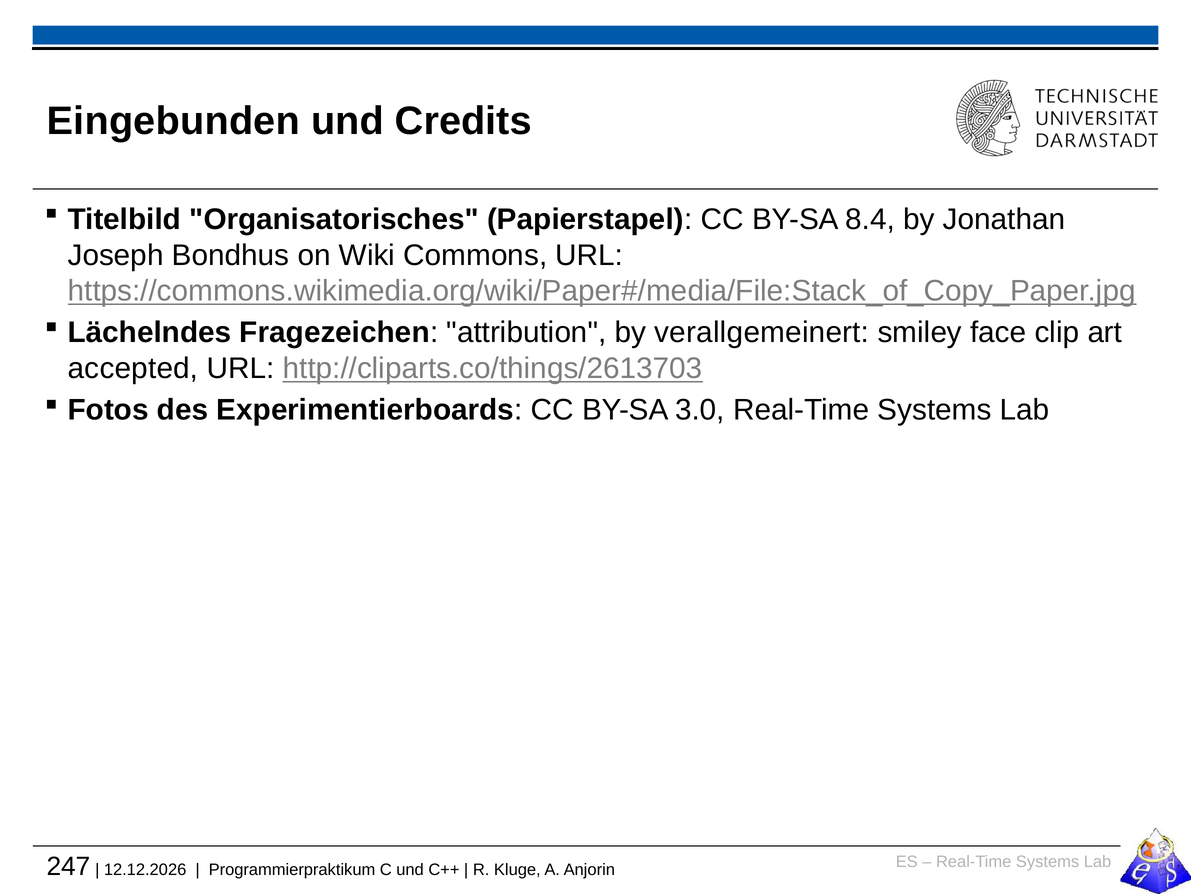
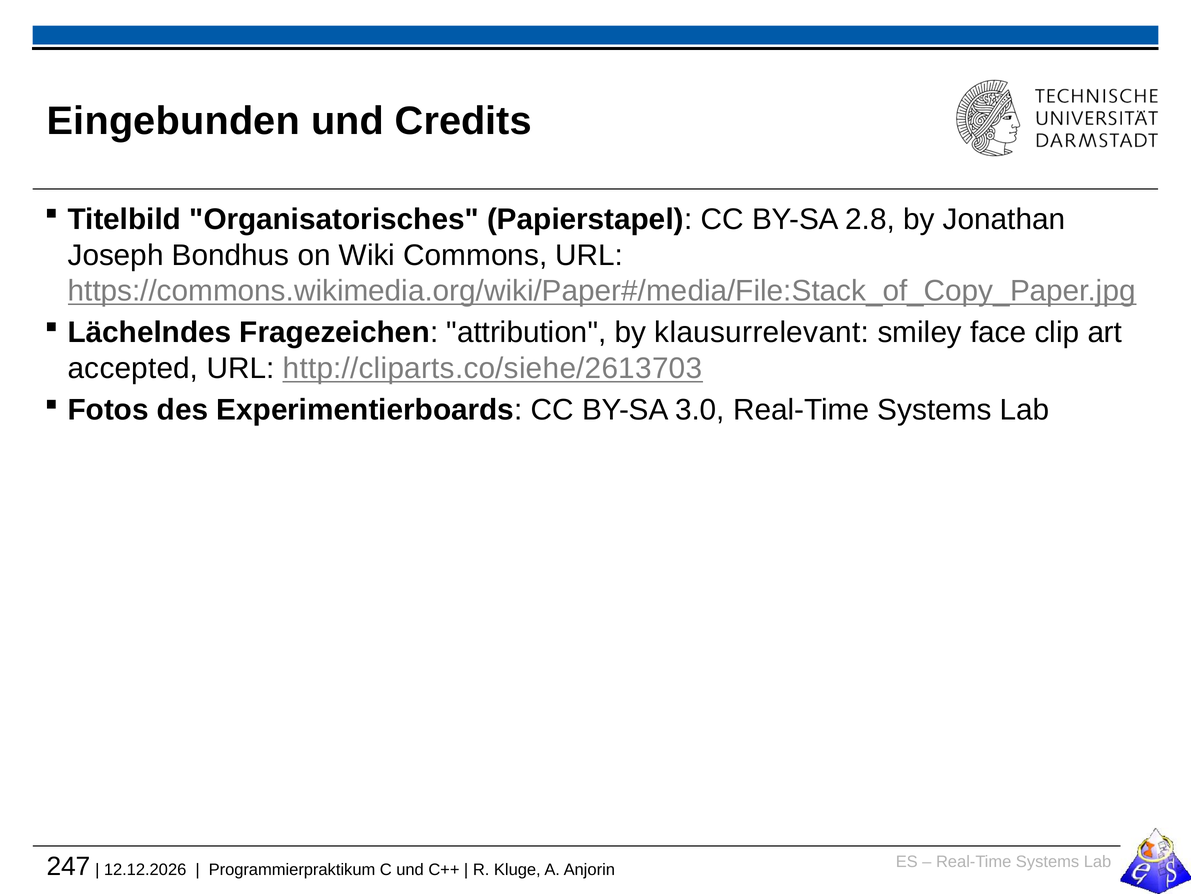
8.4: 8.4 -> 2.8 (870, 219)
verallgemeinert: verallgemeinert -> klausurrelevant (762, 332)
http://cliparts.co/things/2613703: http://cliparts.co/things/2613703 -> http://cliparts.co/siehe/2613703 (492, 368)
